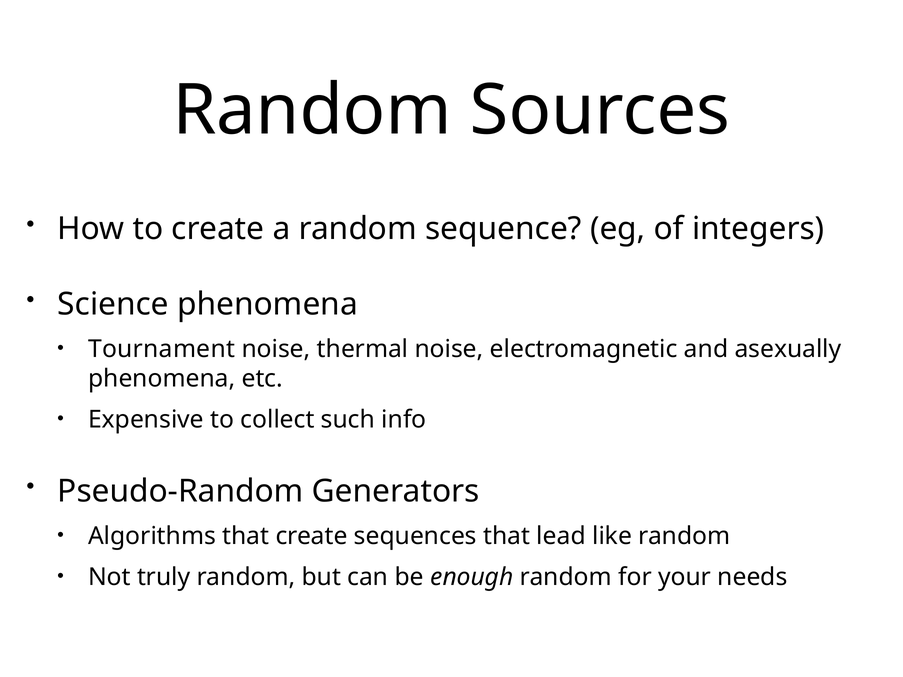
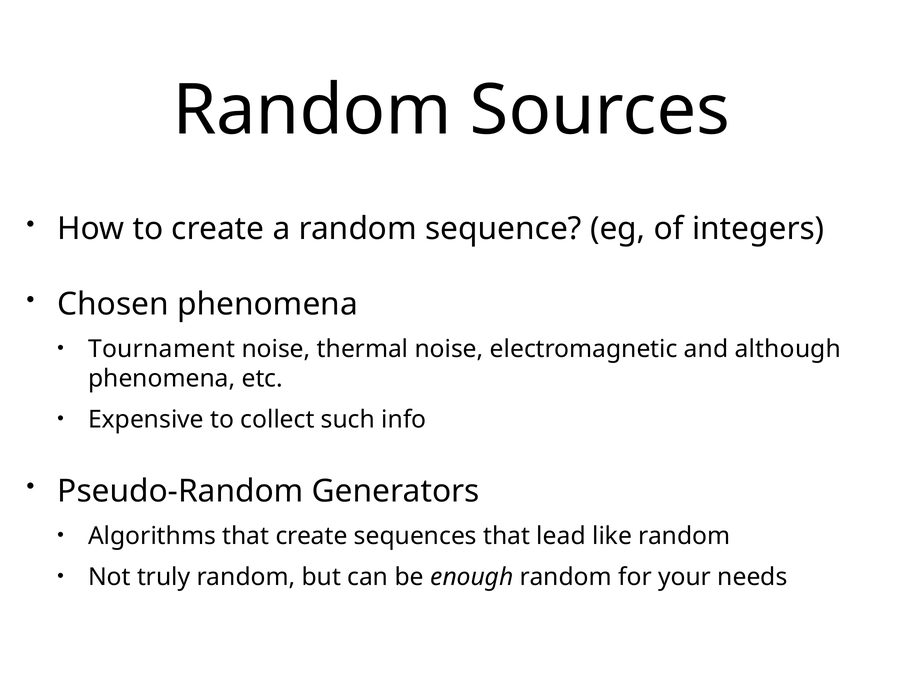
Science: Science -> Chosen (113, 304)
asexually: asexually -> although (788, 349)
